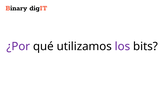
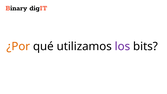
¿Por colour: purple -> orange (18, 46)
